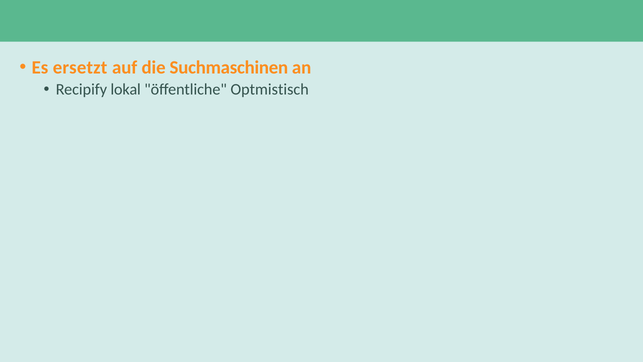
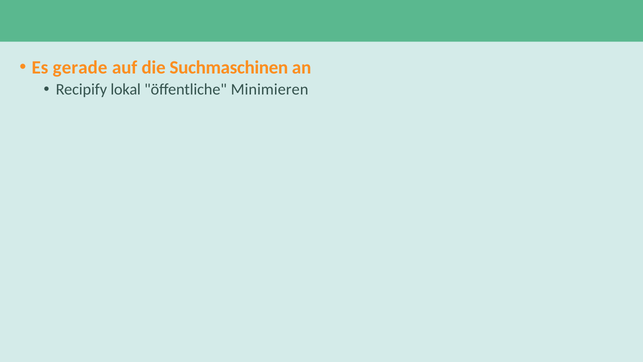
ersetzt: ersetzt -> gerade (80, 67)
Optmistisch: Optmistisch -> Minimieren (270, 90)
